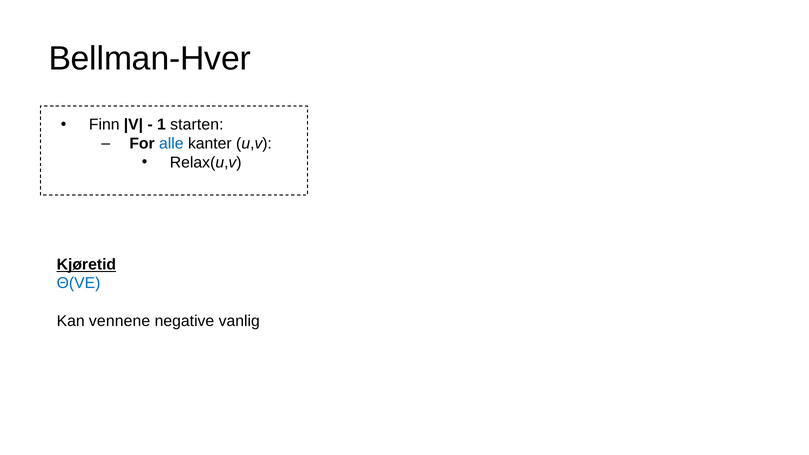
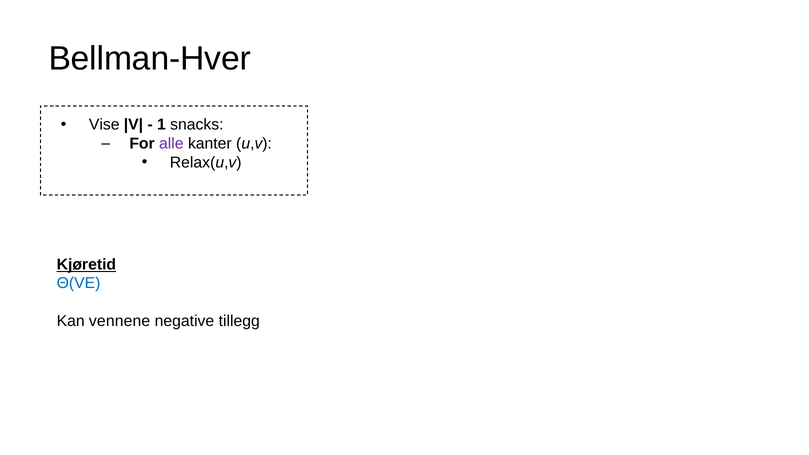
Finn: Finn -> Vise (104, 125)
starten: starten -> snacks (197, 125)
alle colour: blue -> purple (171, 144)
vanlig: vanlig -> tillegg (239, 321)
